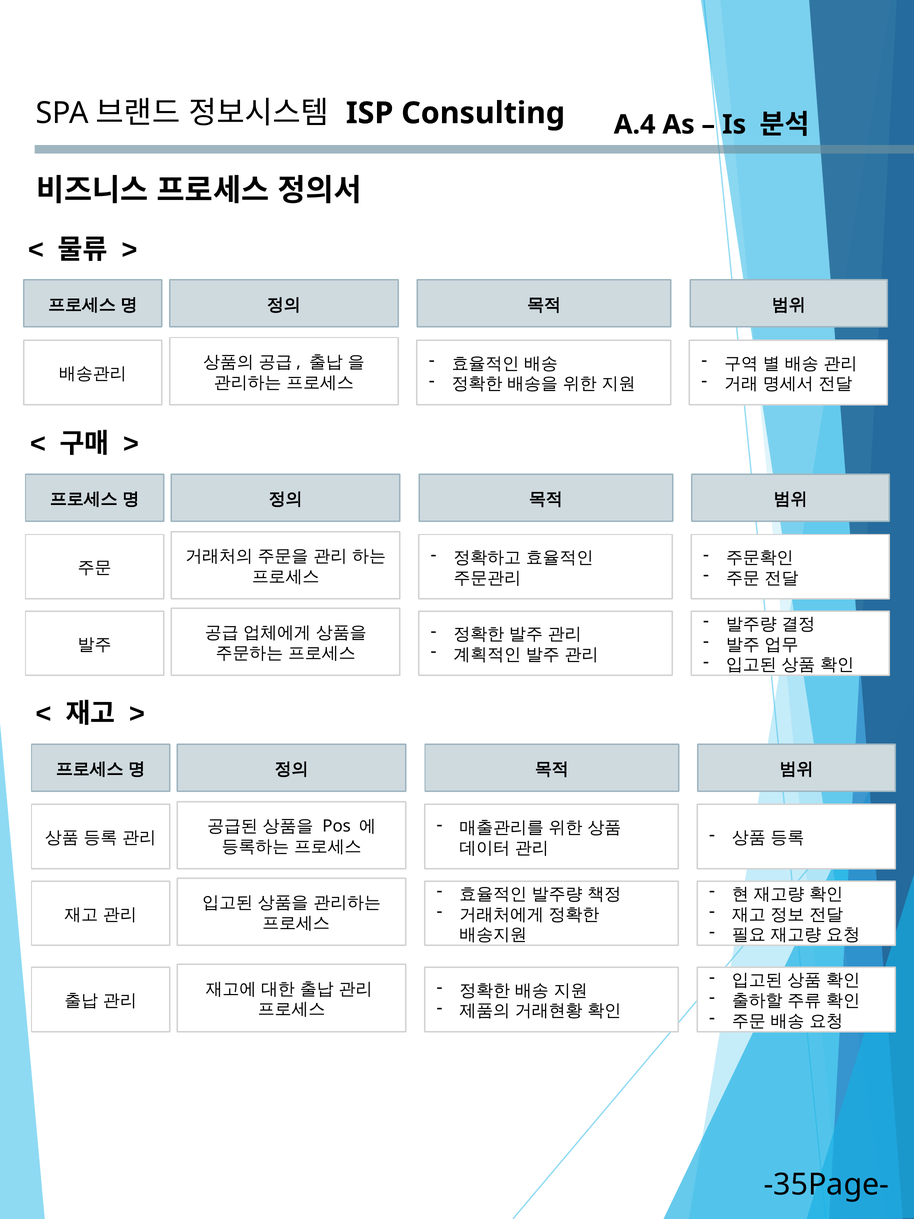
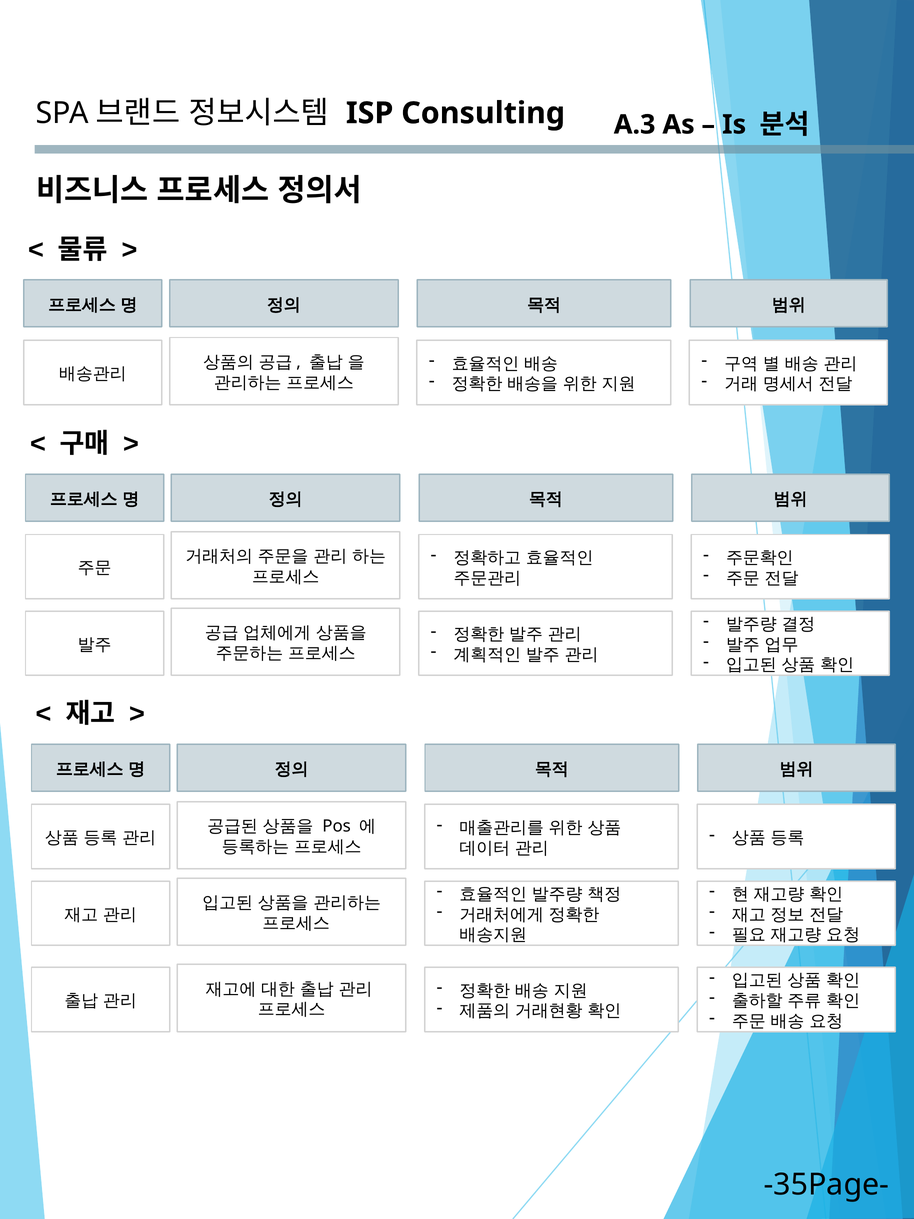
A.4: A.4 -> A.3 (635, 125)
